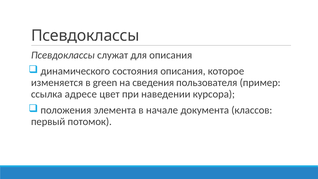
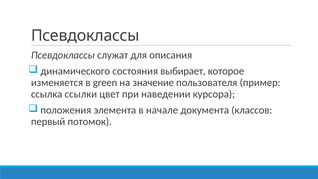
состояния описания: описания -> выбирает (183, 71)
сведения: сведения -> значение (153, 83)
адресе: адресе -> ссылки (81, 94)
